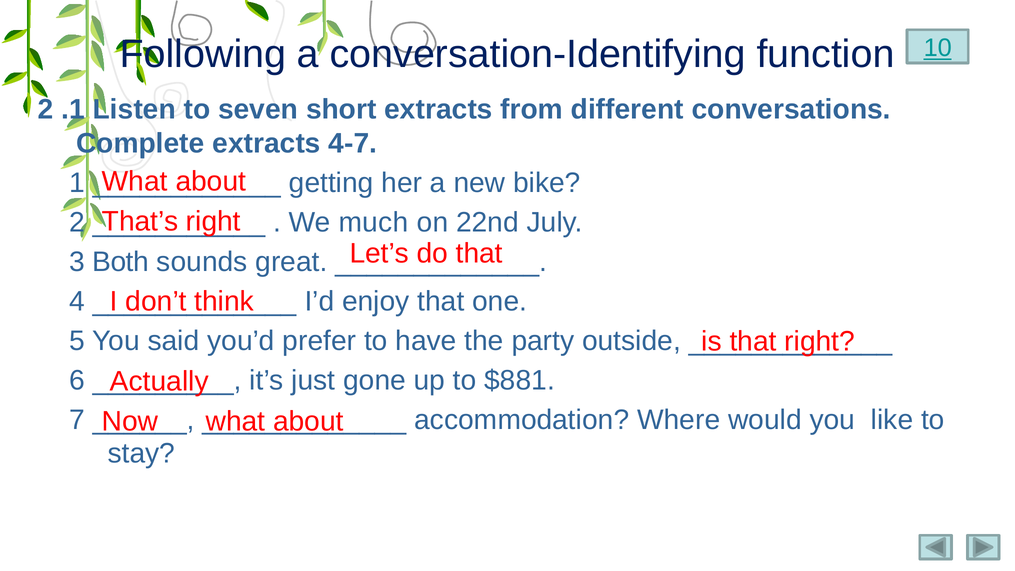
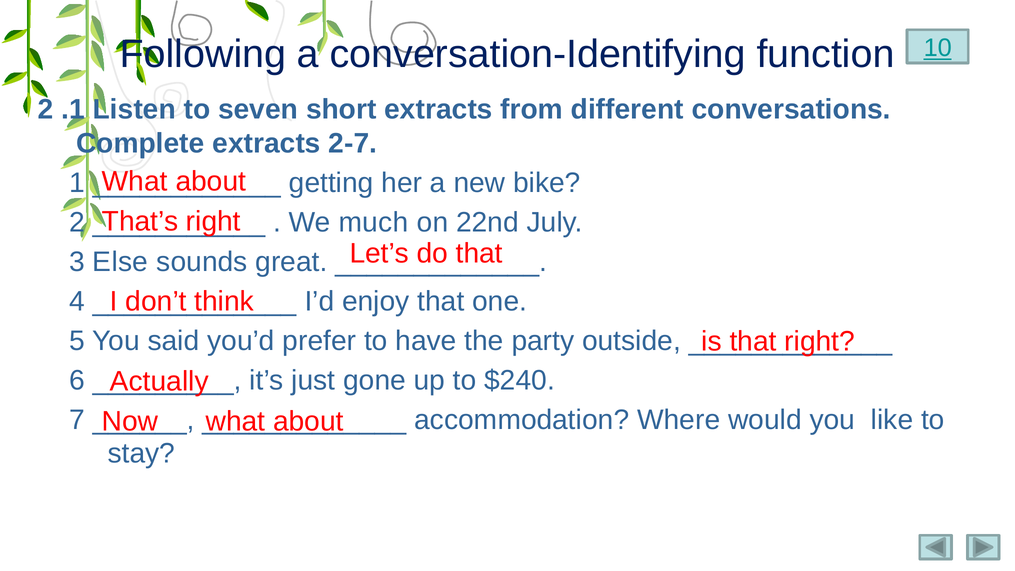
4-7: 4-7 -> 2-7 (353, 143)
Both: Both -> Else (120, 262)
$881: $881 -> $240 (520, 380)
